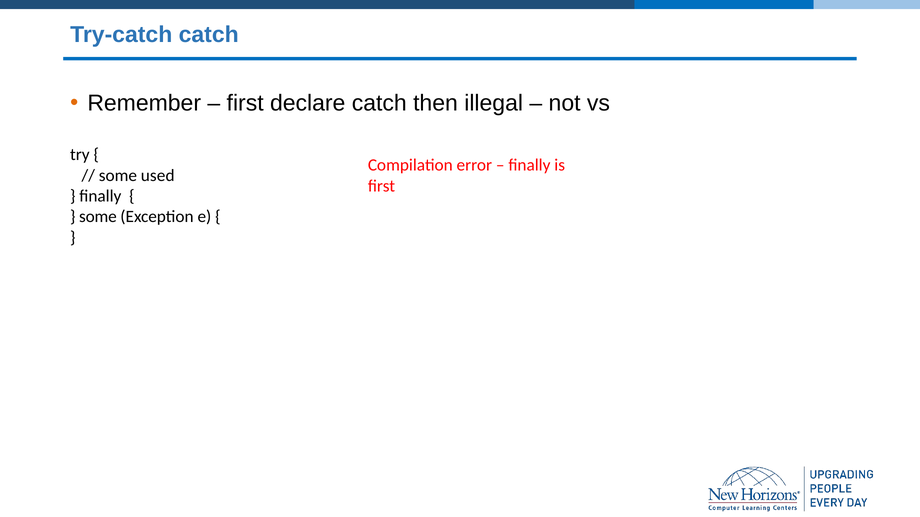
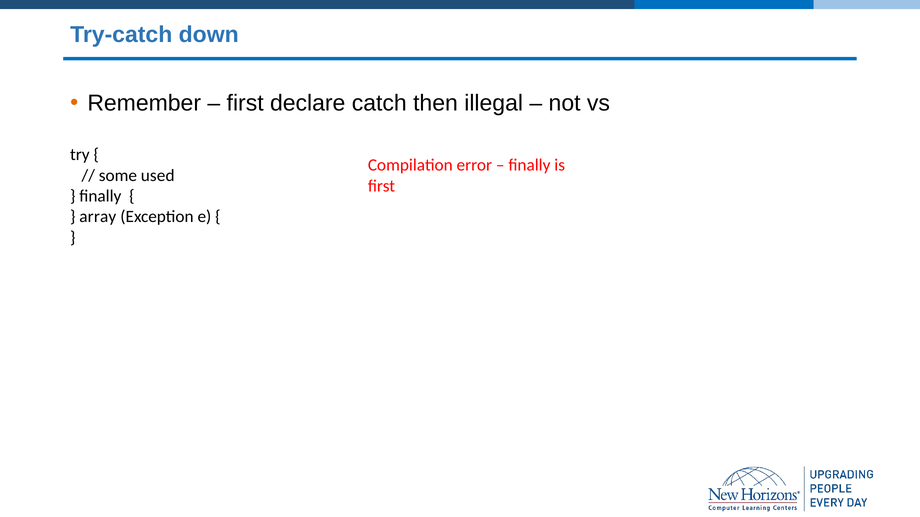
Try-catch catch: catch -> down (209, 35)
some: some -> array (98, 217)
